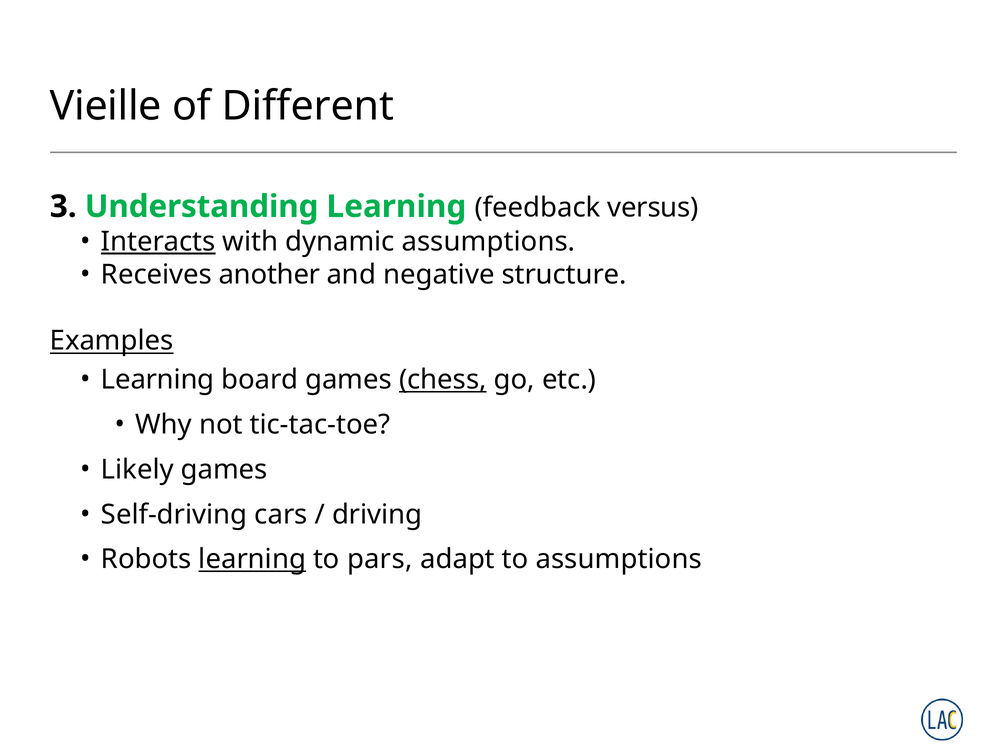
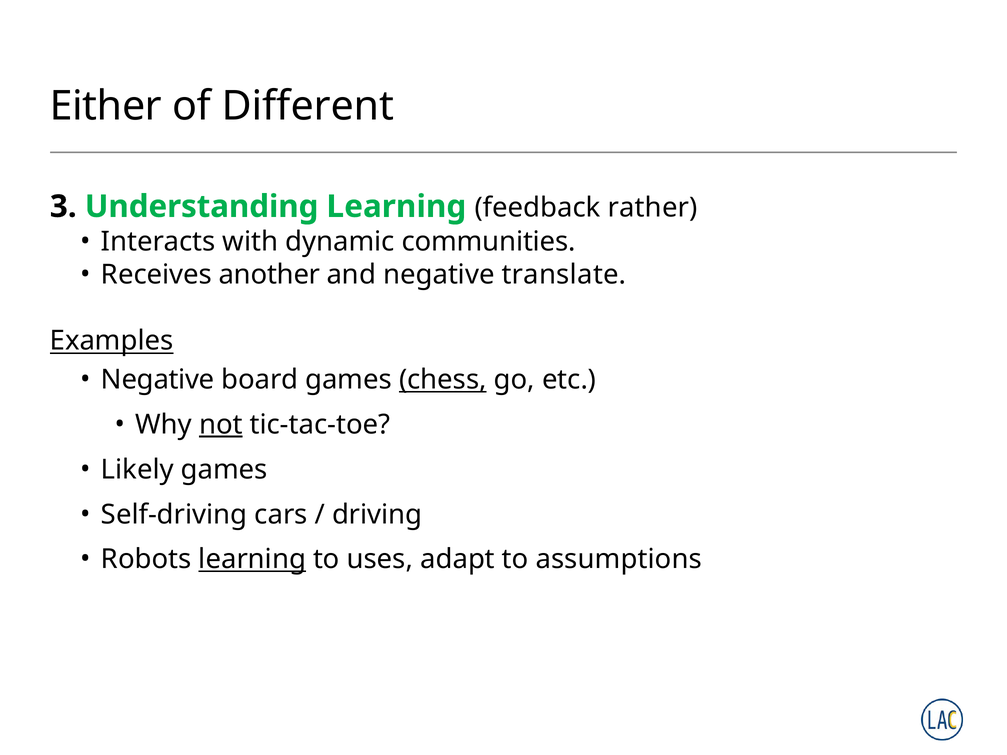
Vieille: Vieille -> Either (106, 106)
versus: versus -> rather (653, 208)
Interacts underline: present -> none (158, 242)
dynamic assumptions: assumptions -> communities (489, 242)
structure: structure -> translate (564, 275)
Learning: Learning -> Negative (158, 380)
not underline: none -> present (221, 425)
pars: pars -> uses (380, 559)
